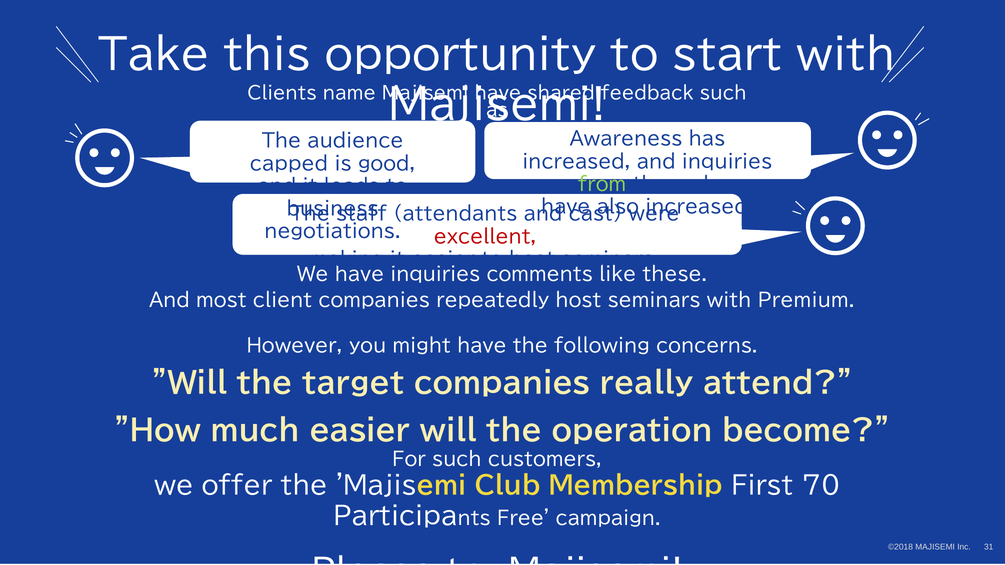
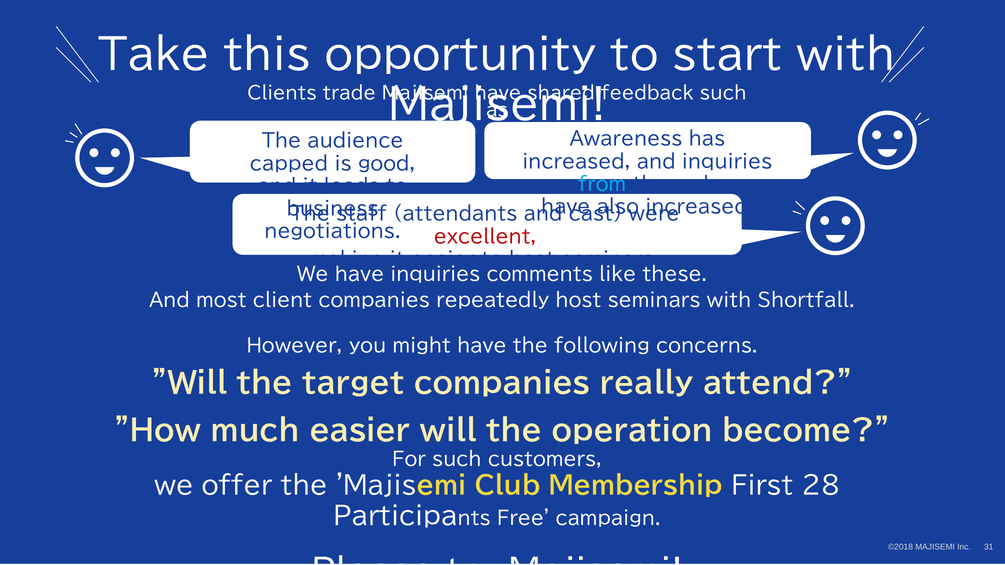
name: name -> trade (349, 93)
from colour: light green -> light blue (602, 185)
Premium: Premium -> Shortfall (806, 301)
70: 70 -> 28 (821, 486)
